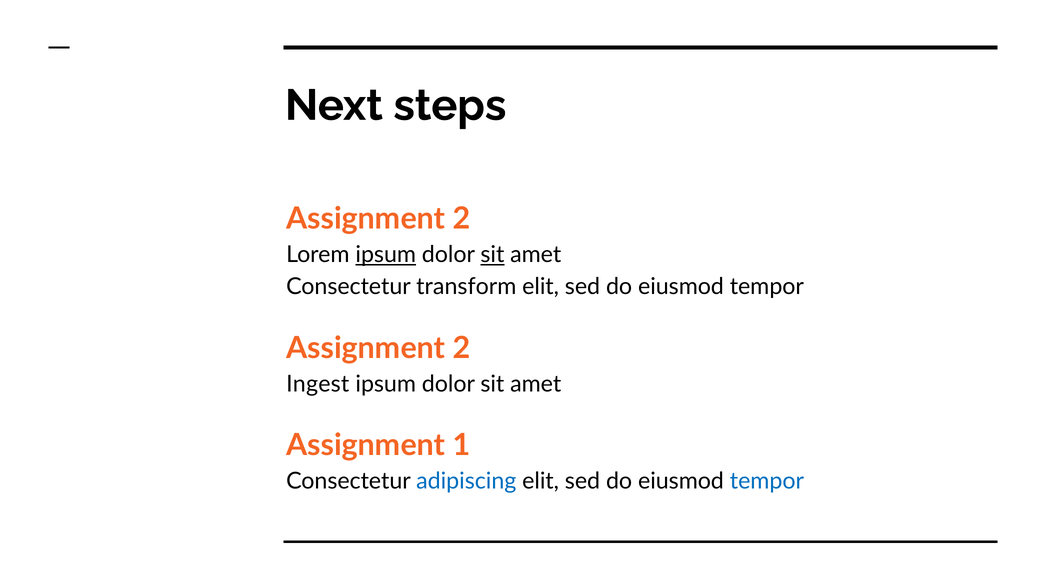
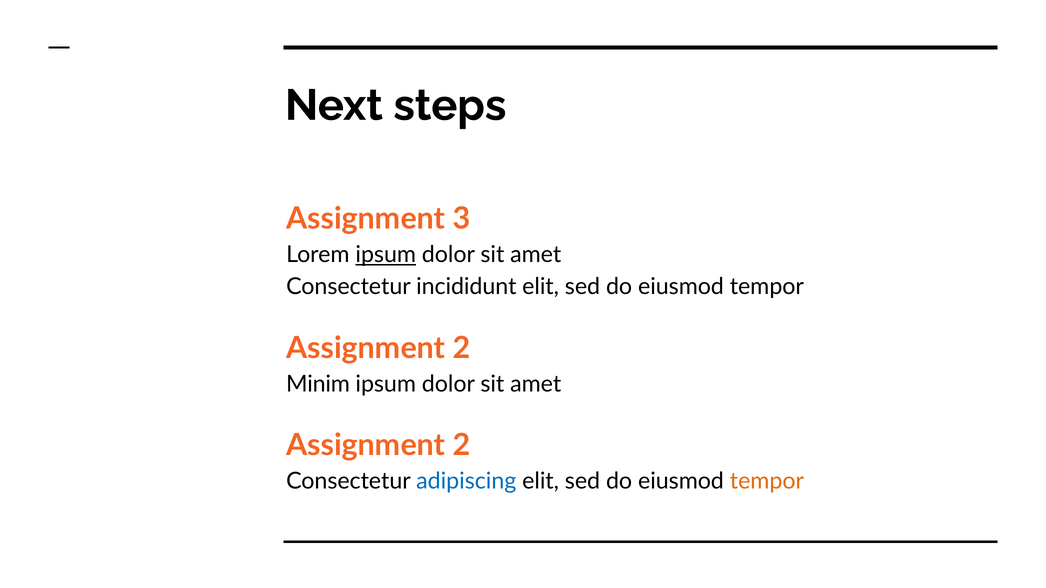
2: 2 -> 3 (462, 219)
sit underline: present -> none (492, 255)
transform: transform -> incididunt (466, 287)
Ingest: Ingest -> Minim (318, 384)
1: 1 -> 2 (462, 446)
tempor colour: blue -> orange (767, 482)
